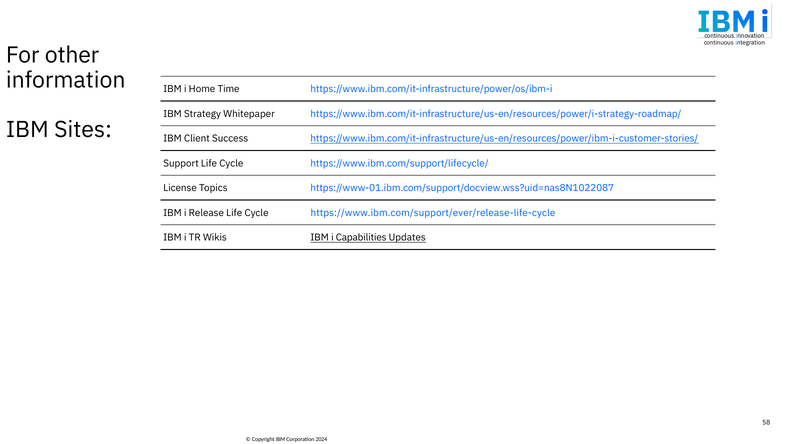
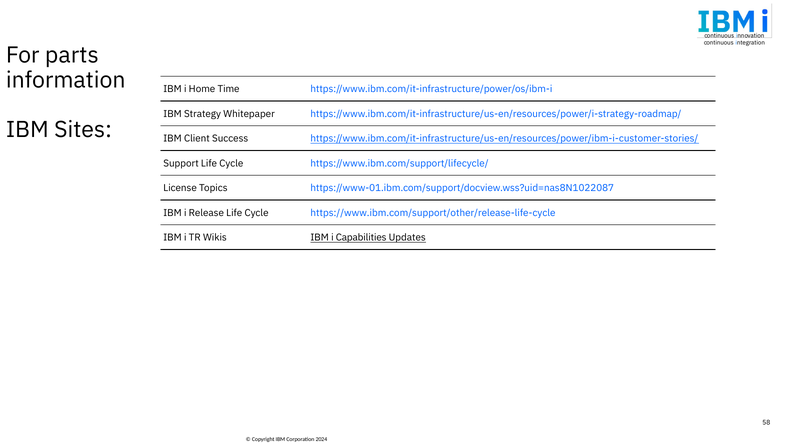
other: other -> parts (72, 55)
https://www.ibm.com/support/ever/release-life-cycle: https://www.ibm.com/support/ever/release-life-cycle -> https://www.ibm.com/support/other/release-life-cycle (433, 213)
